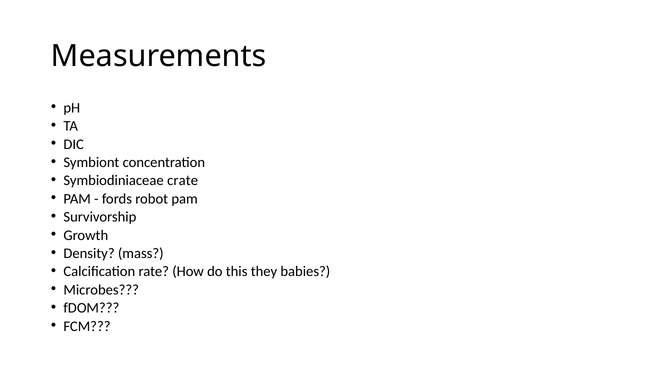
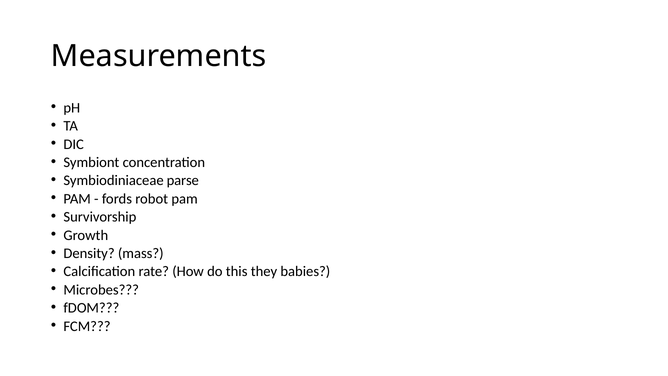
crate: crate -> parse (183, 181)
